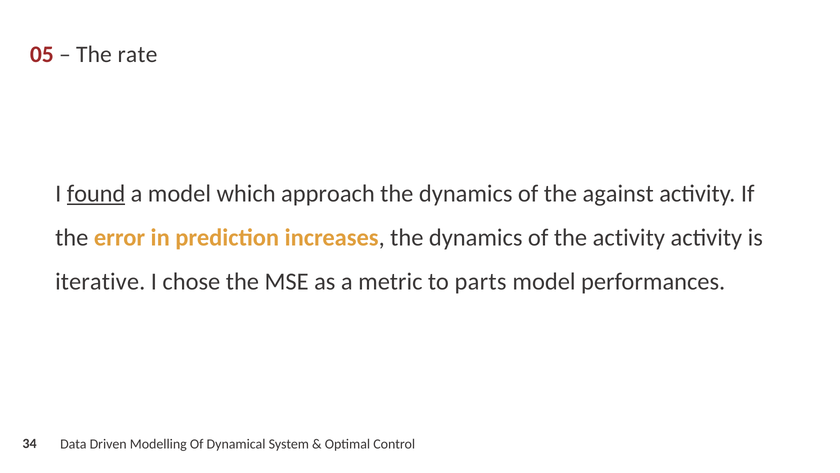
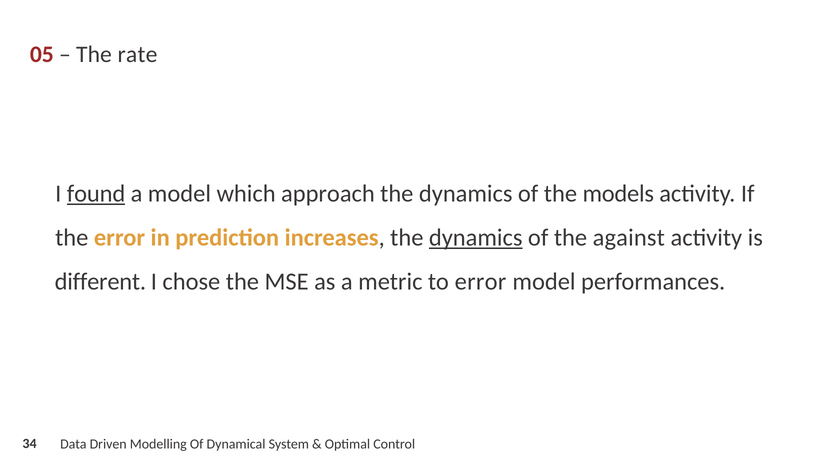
against: against -> models (618, 193)
dynamics underline: none -> present (476, 237)
the activity: activity -> against (629, 237)
iterative: iterative -> different (100, 281)
to parts: parts -> error (481, 281)
